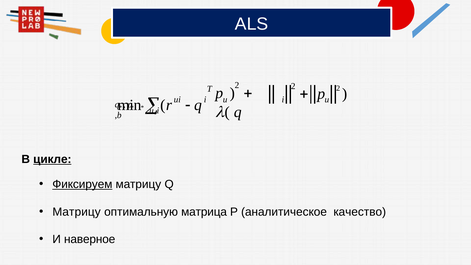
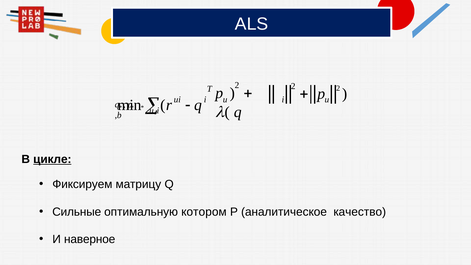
Фиксируем underline: present -> none (82, 184)
Матрицу: Матрицу -> Сильные (77, 212)
матрица: матрица -> котором (204, 212)
